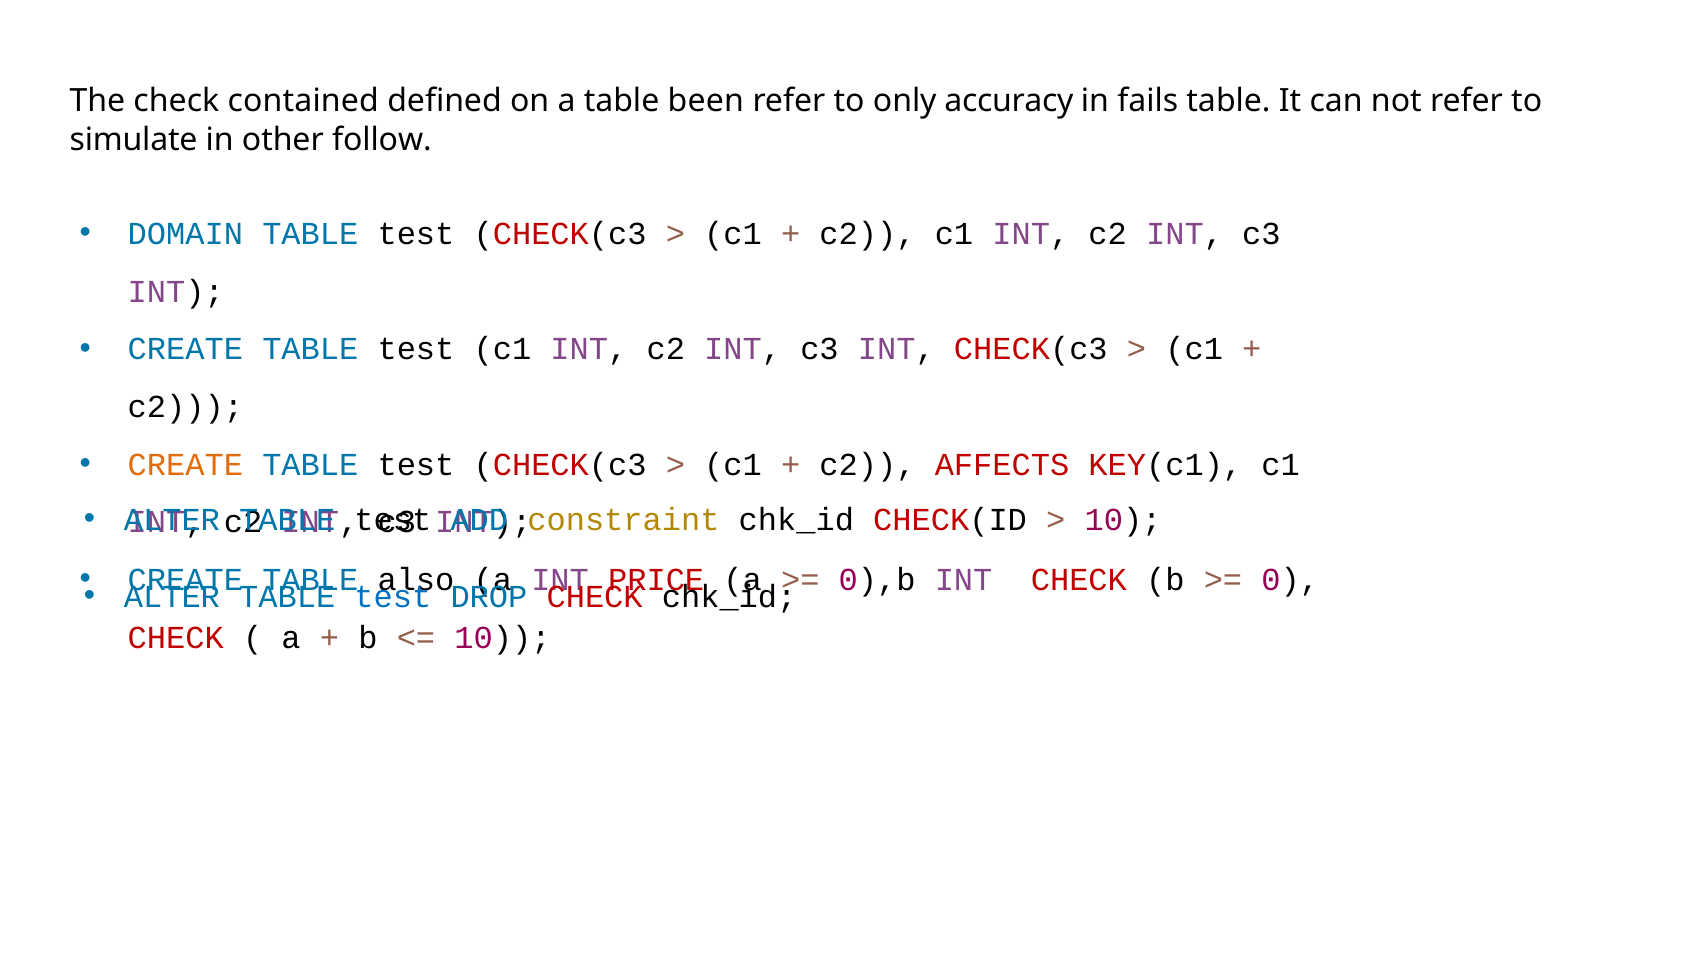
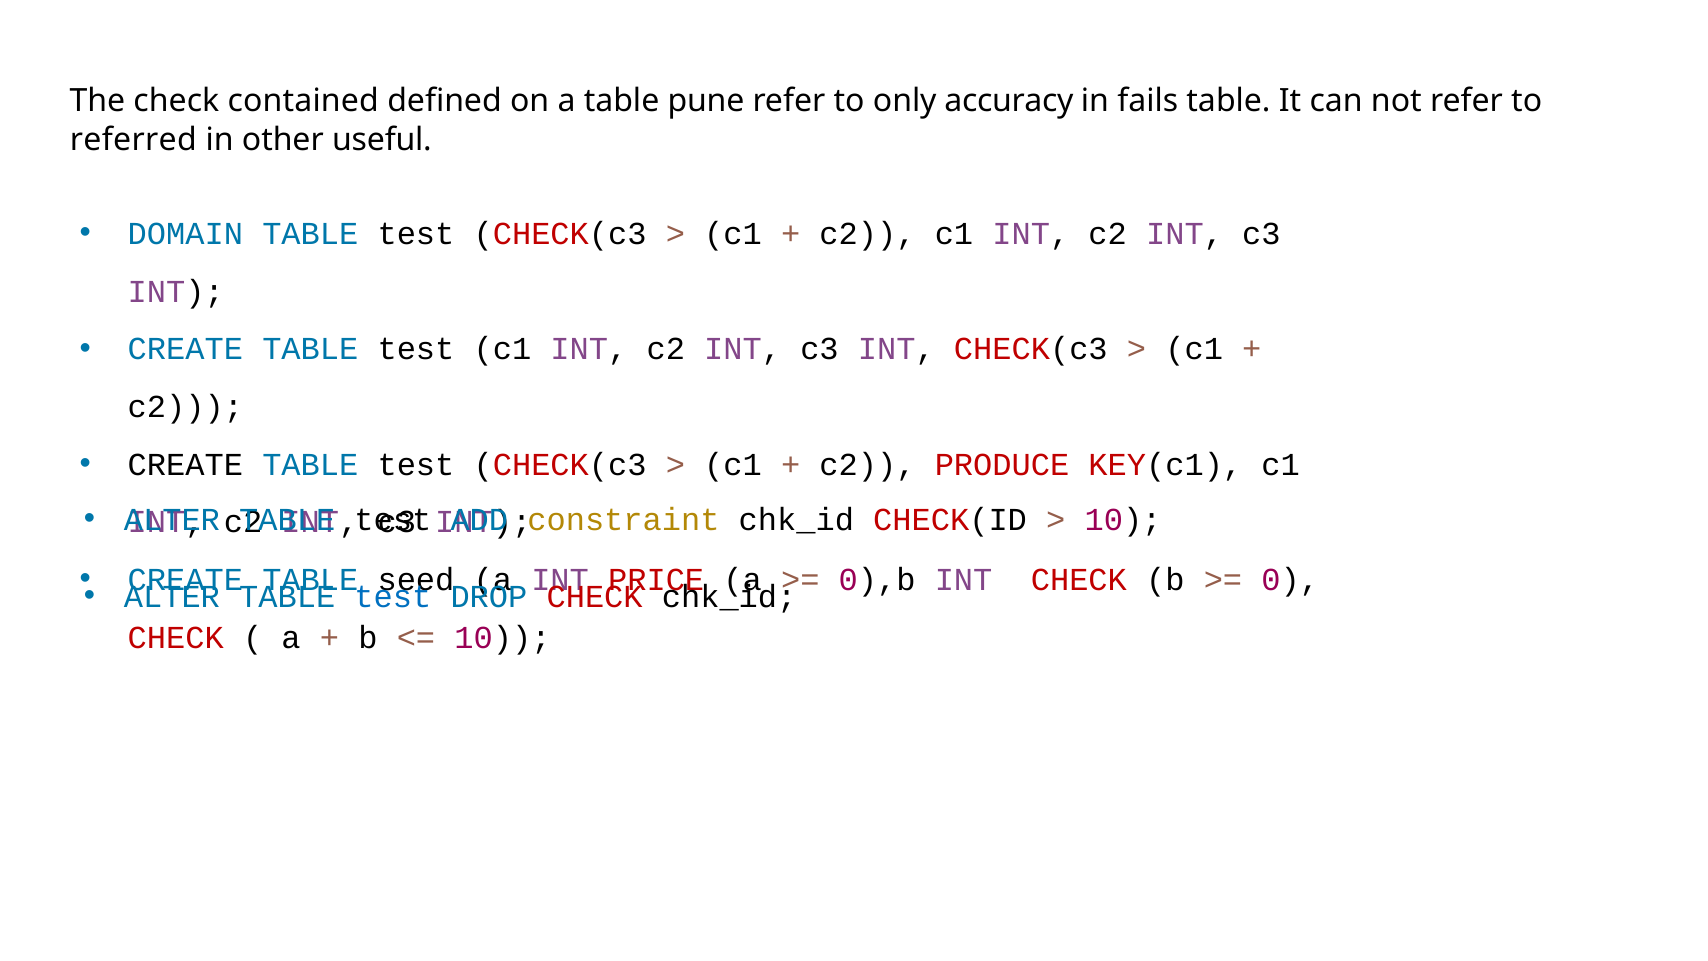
been: been -> pune (706, 101)
simulate: simulate -> referred (133, 140)
follow: follow -> useful (382, 140)
CREATE colour: orange -> black (185, 464)
AFFECTS: AFFECTS -> PRODUCE (1002, 464)
also: also -> seed (416, 580)
